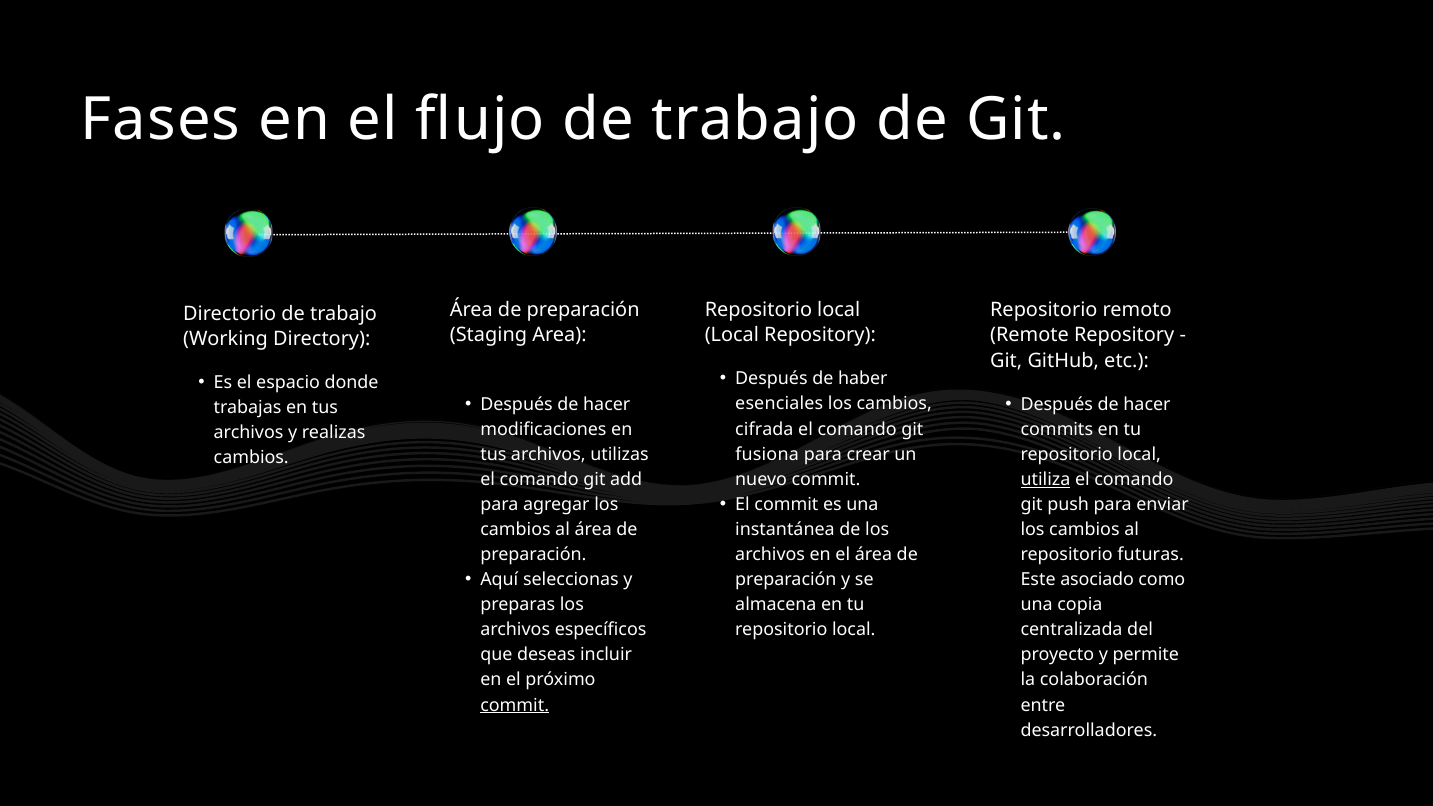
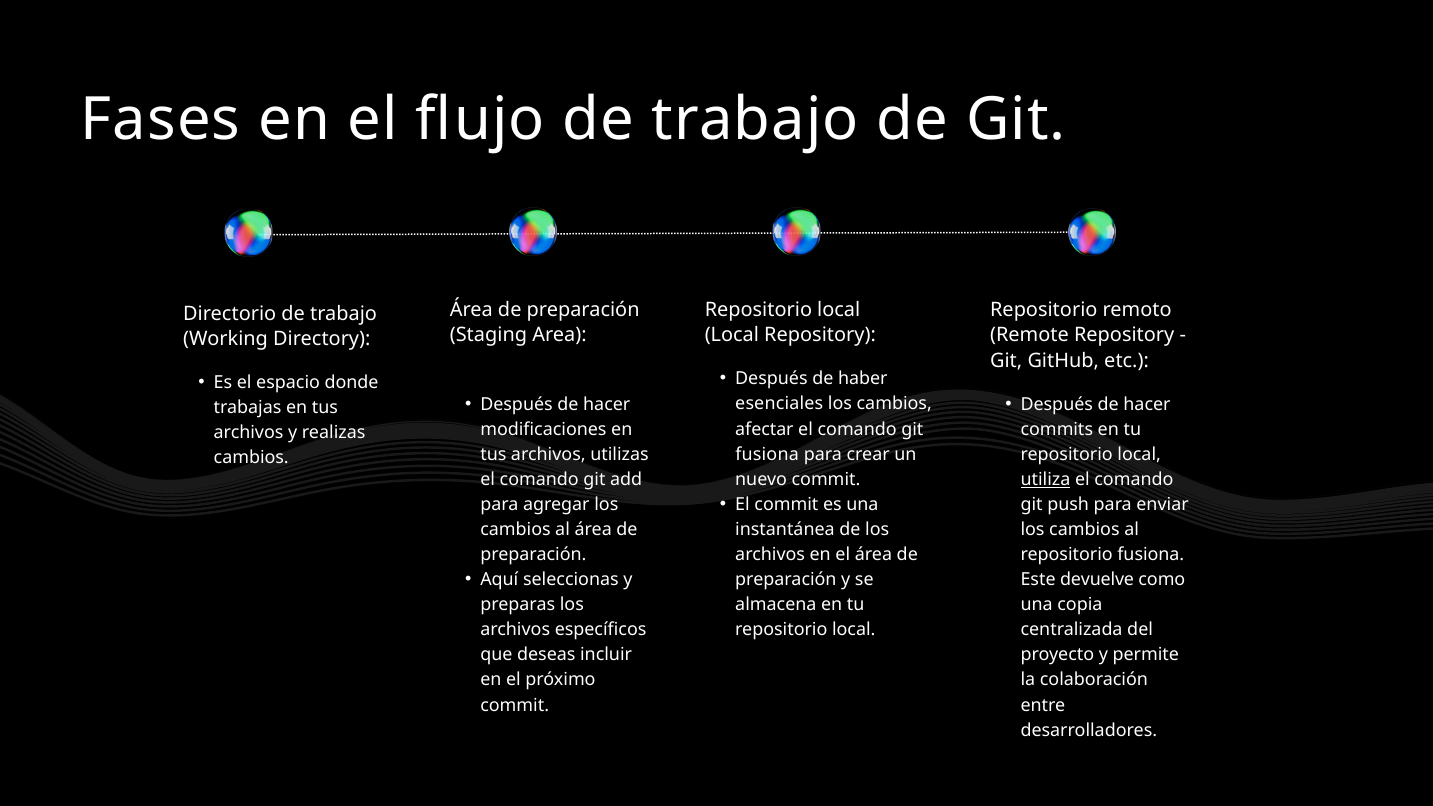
cifrada: cifrada -> afectar (764, 429)
repositorio futuras: futuras -> fusiona (1151, 555)
asociado: asociado -> devuelve (1097, 580)
commit underline: present -> none (515, 705)
